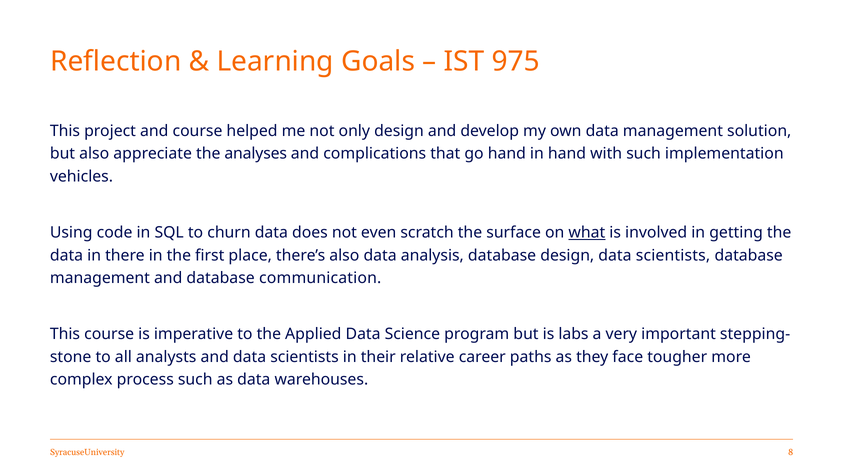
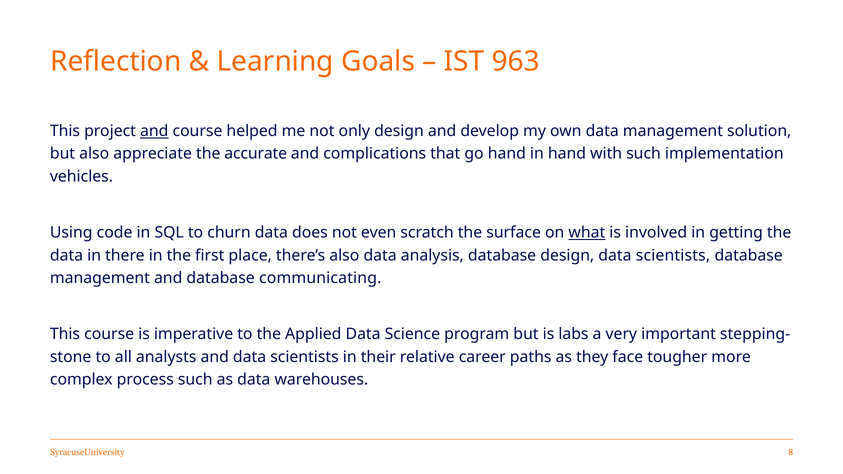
975: 975 -> 963 (516, 62)
and underline: none -> present (154, 131)
analyses: analyses -> accurate (256, 154)
communication: communication -> communicating (320, 278)
